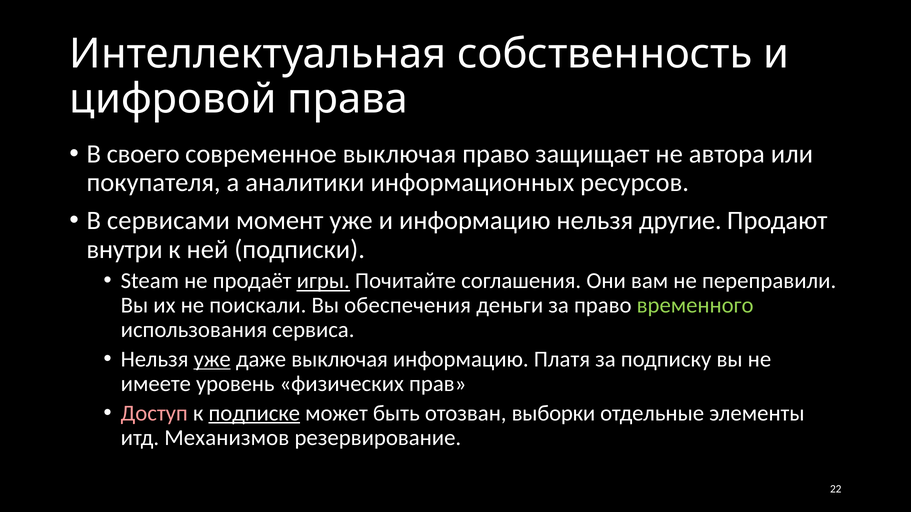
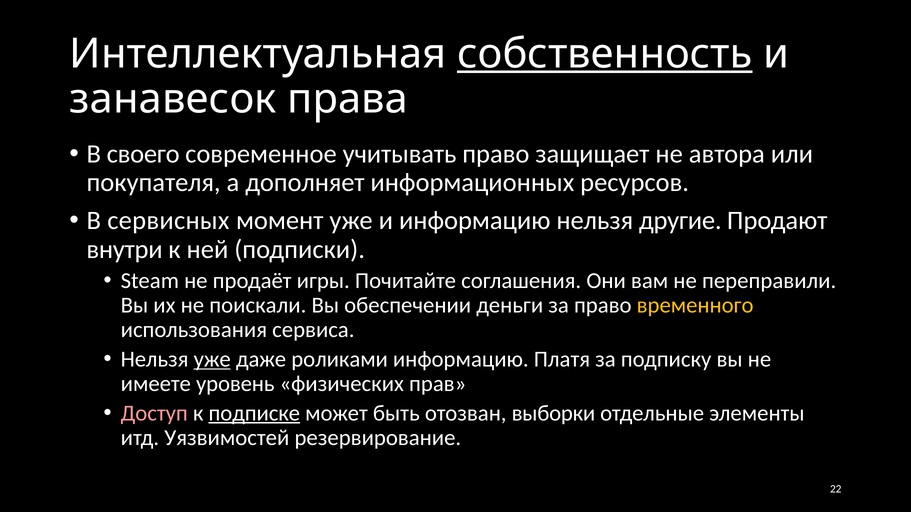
собственность underline: none -> present (605, 54)
цифровой: цифровой -> занавесок (173, 99)
современное выключая: выключая -> учитывать (400, 154)
аналитики: аналитики -> дополняет (305, 183)
сервисами: сервисами -> сервисных (168, 221)
игры underline: present -> none (323, 281)
обеспечения: обеспечения -> обеспечении (408, 306)
временного colour: light green -> yellow (695, 306)
даже выключая: выключая -> роликами (340, 360)
Механизмов: Механизмов -> Уязвимостей (227, 438)
